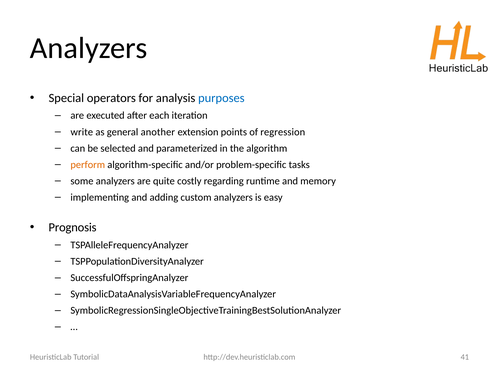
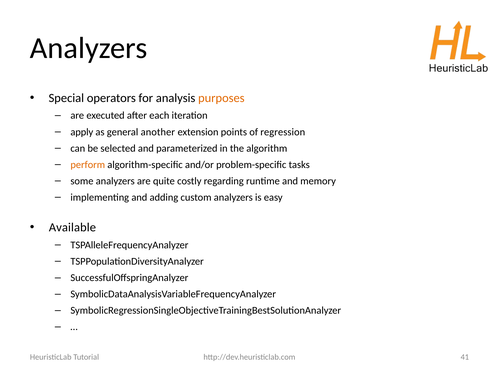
purposes colour: blue -> orange (221, 98)
write: write -> apply (82, 132)
Prognosis: Prognosis -> Available (72, 228)
